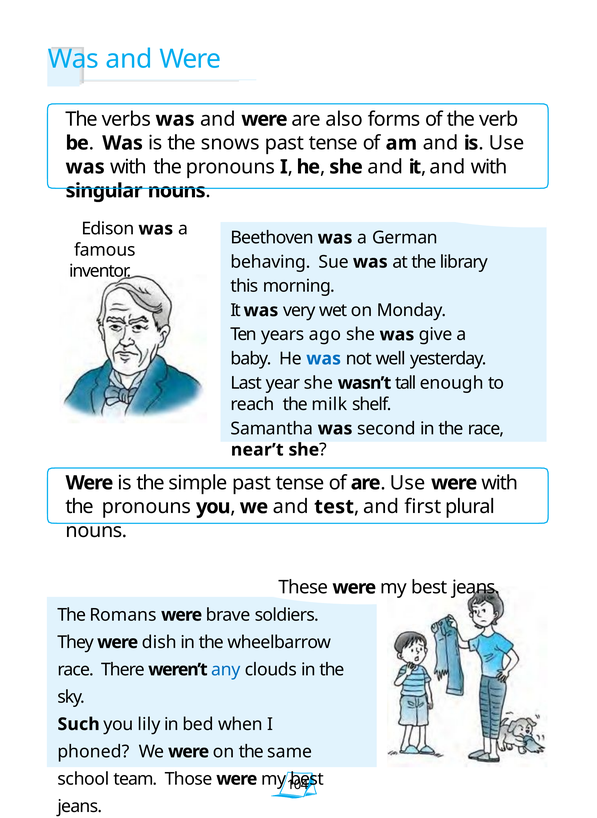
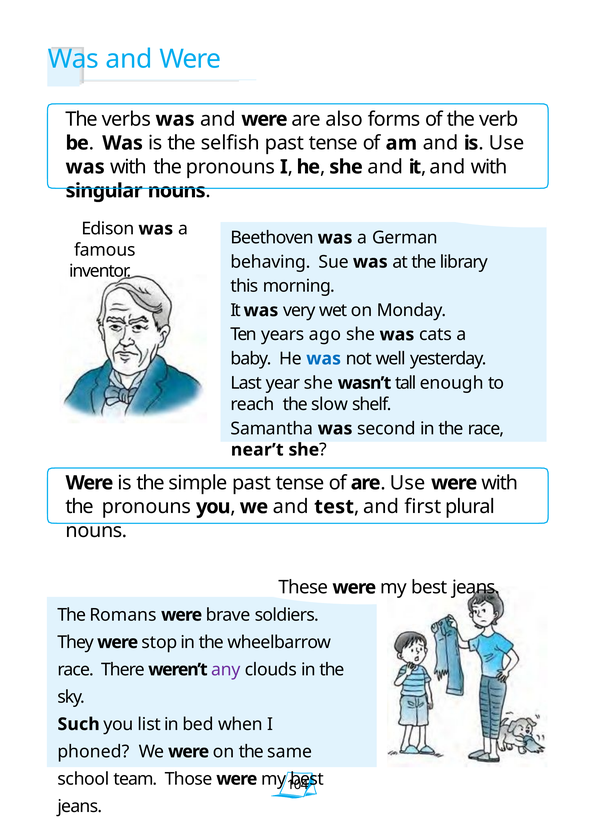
snows: snows -> selfish (230, 143)
give: give -> cats (436, 334)
milk: milk -> slow (330, 404)
dish: dish -> stop (160, 642)
any colour: blue -> purple (226, 669)
lily: lily -> list (149, 723)
